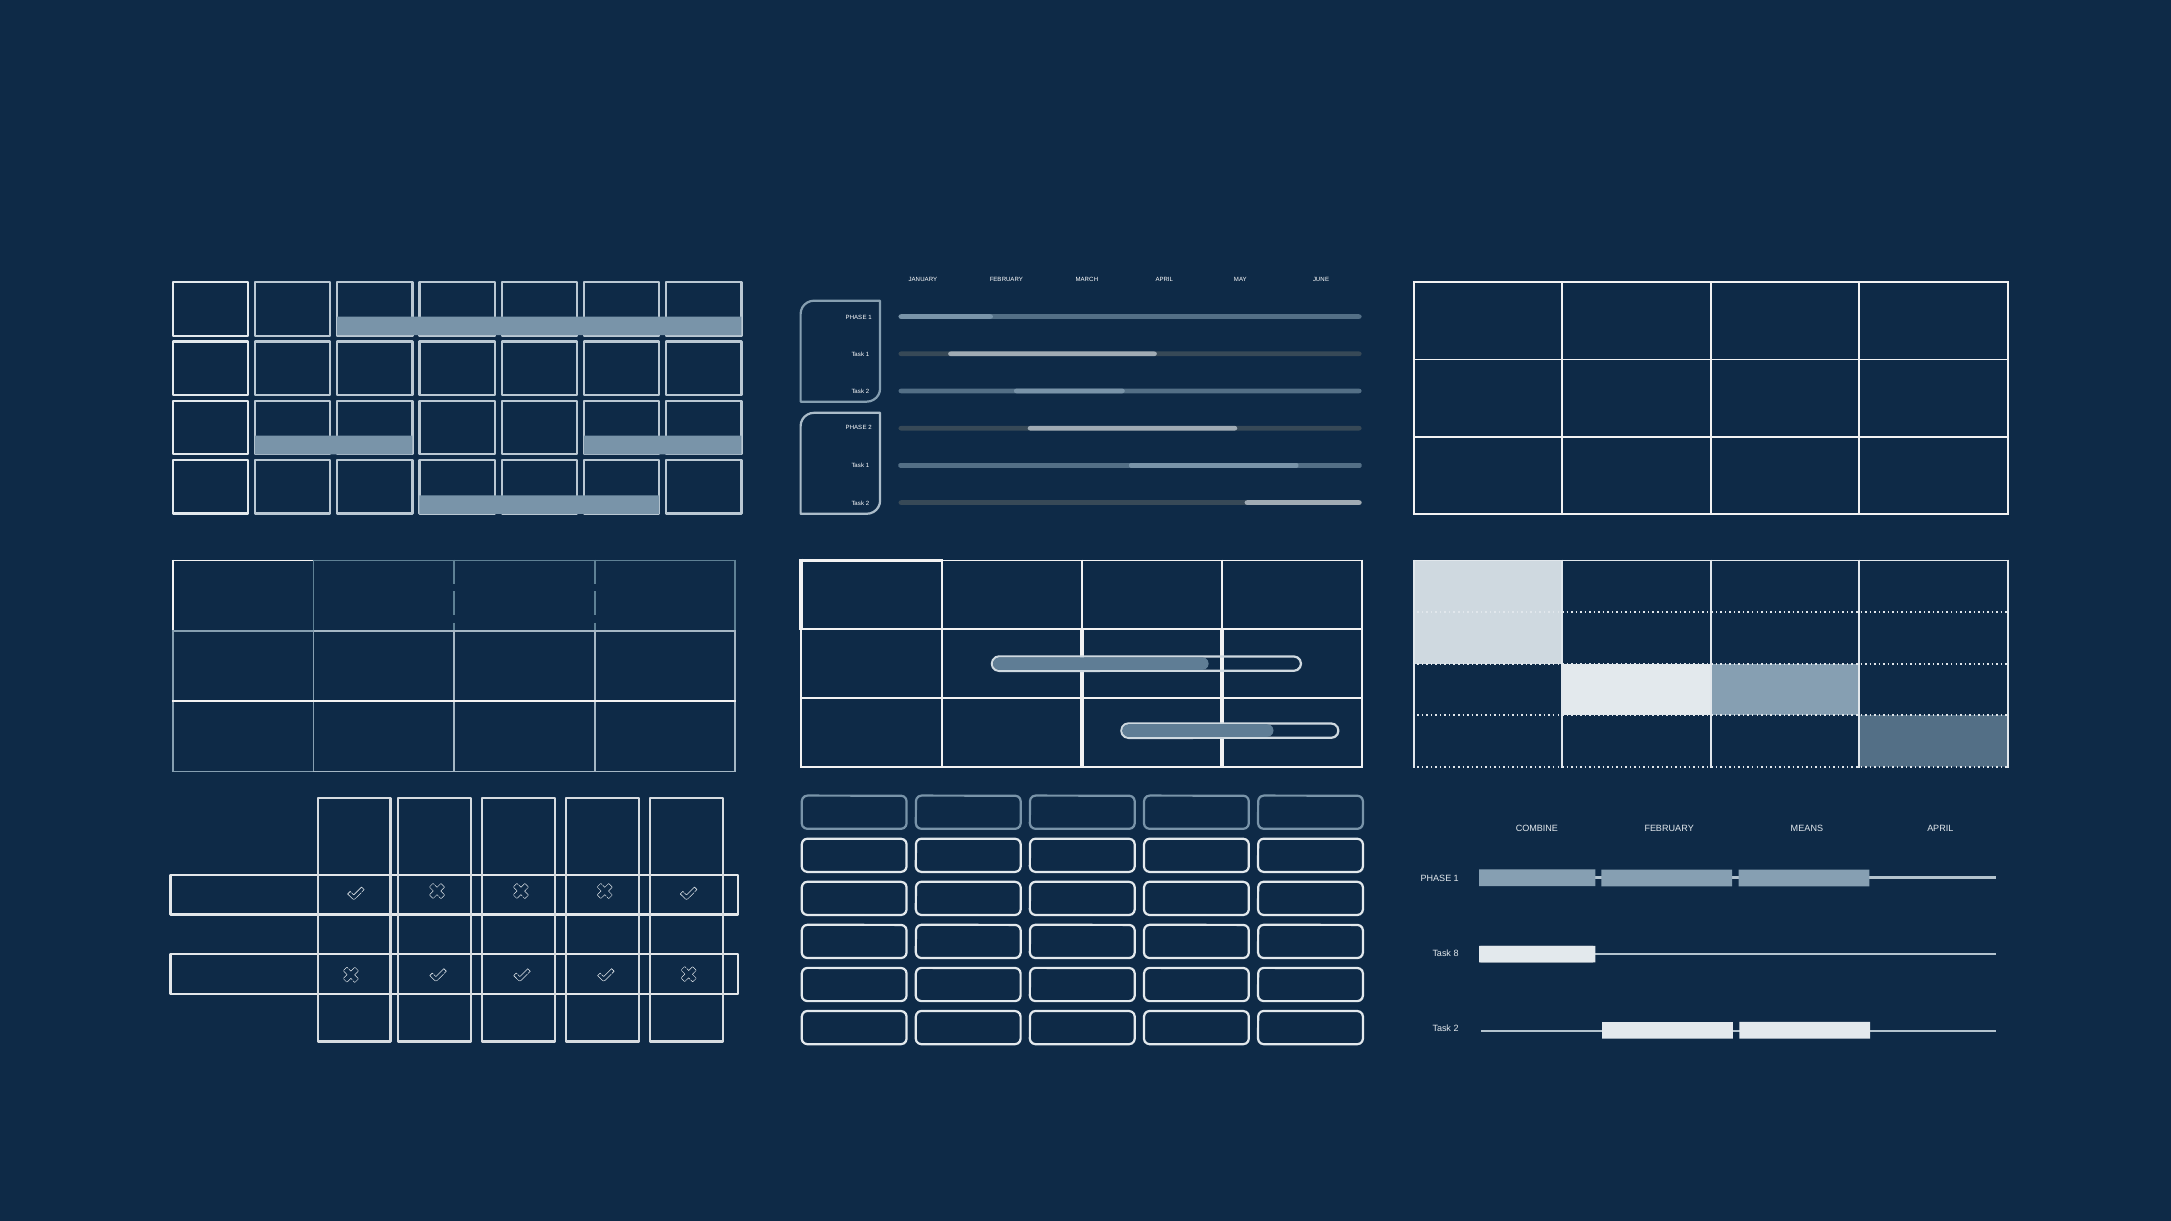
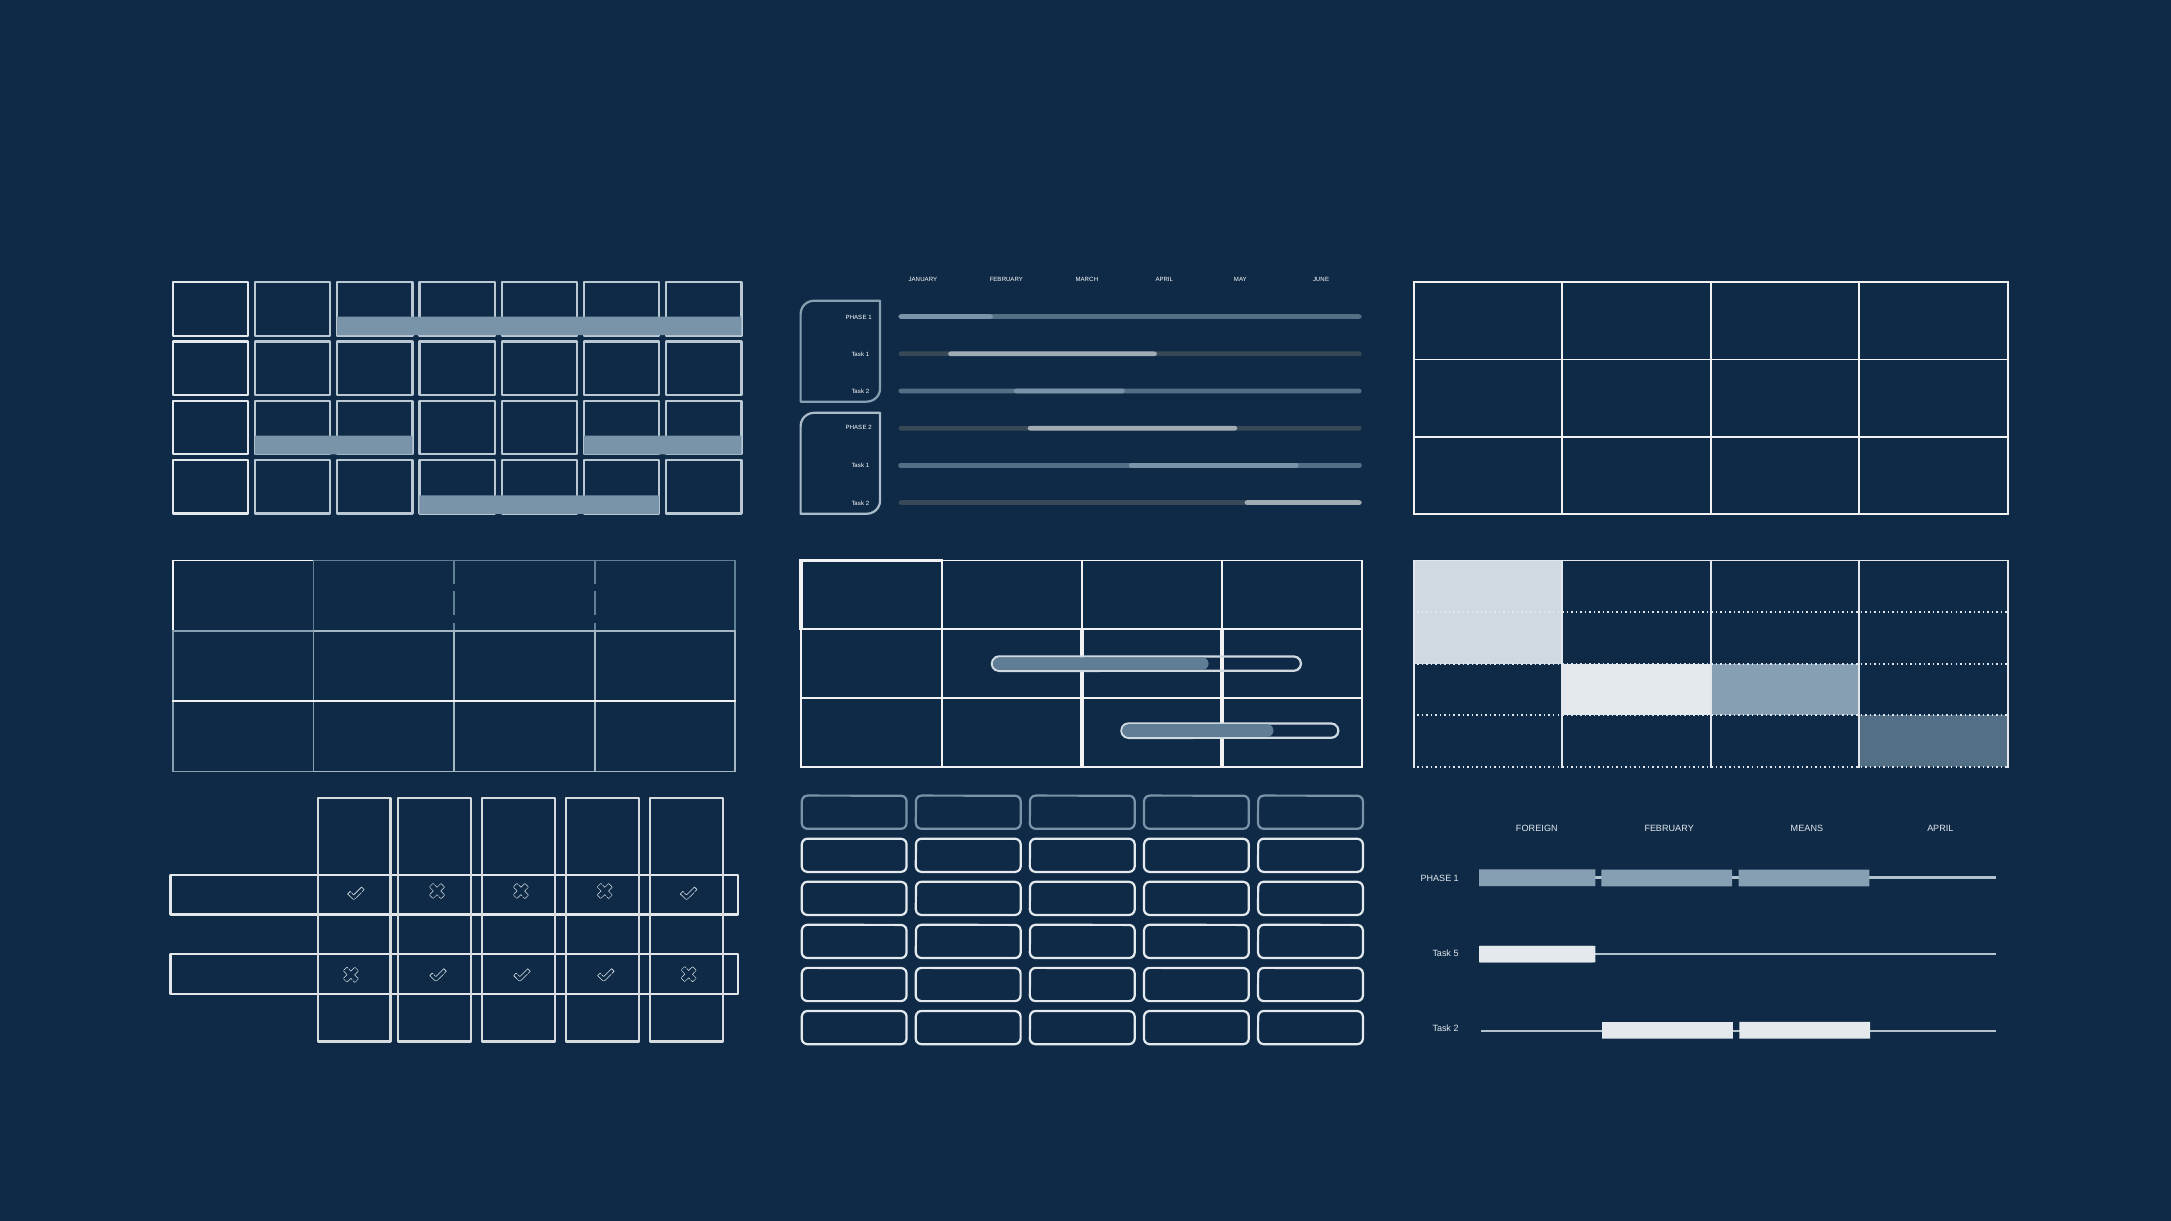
COMBINE: COMBINE -> FOREIGN (1537, 828)
8: 8 -> 5 (1456, 953)
